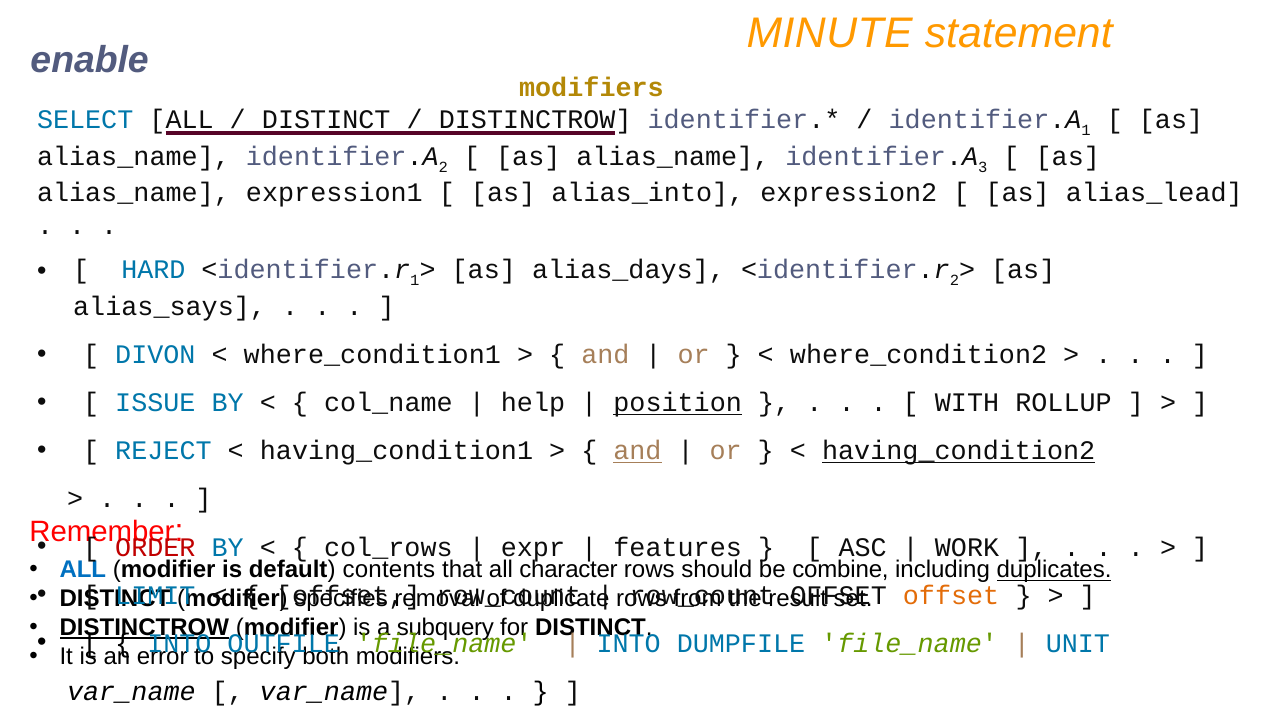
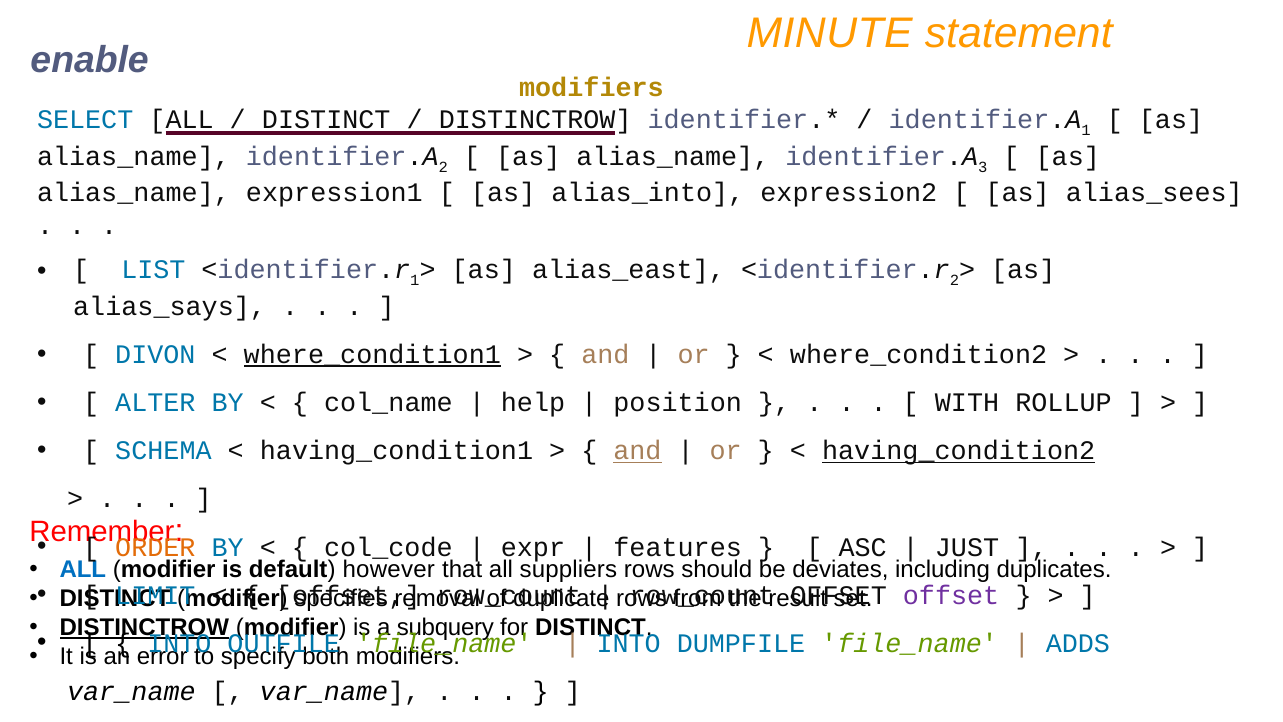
alias_lead: alias_lead -> alias_sees (1154, 193)
HARD: HARD -> LIST (153, 270)
alias_days: alias_days -> alias_east (628, 270)
where_condition1 underline: none -> present (372, 355)
ISSUE: ISSUE -> ALTER (155, 403)
position underline: present -> none (678, 403)
REJECT: REJECT -> SCHEMA (163, 451)
ORDER colour: red -> orange (155, 547)
col_rows: col_rows -> col_code (388, 547)
WORK: WORK -> JUST (967, 547)
contents: contents -> however (389, 570)
character: character -> suppliers (568, 570)
combine: combine -> deviates (840, 570)
duplicates underline: present -> none (1054, 570)
offset colour: orange -> purple (951, 595)
UNIT: UNIT -> ADDS (1078, 643)
